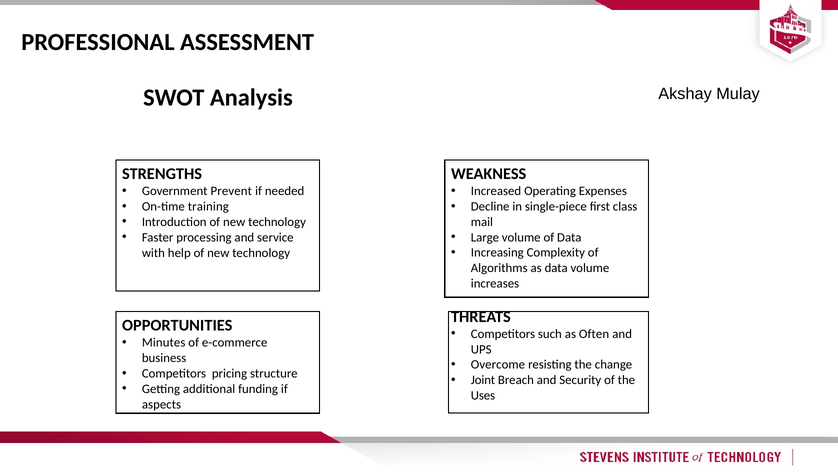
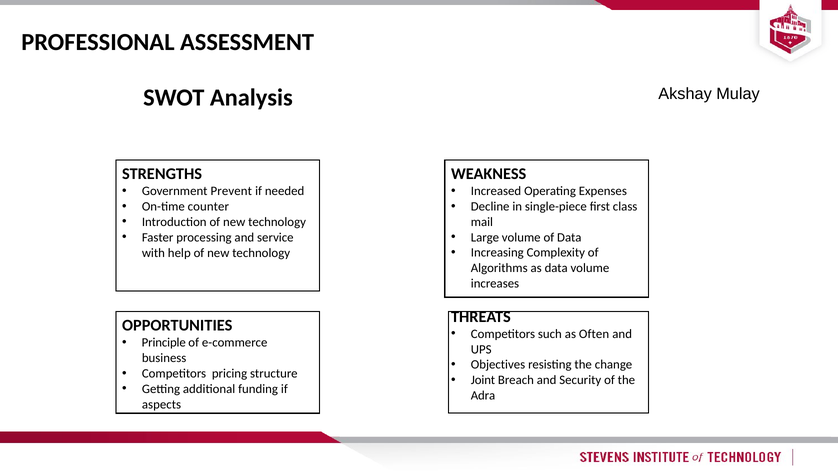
training: training -> counter (208, 206)
Minutes: Minutes -> Principle (164, 342)
Overcome: Overcome -> Objectives (498, 364)
Uses: Uses -> Adra (483, 395)
